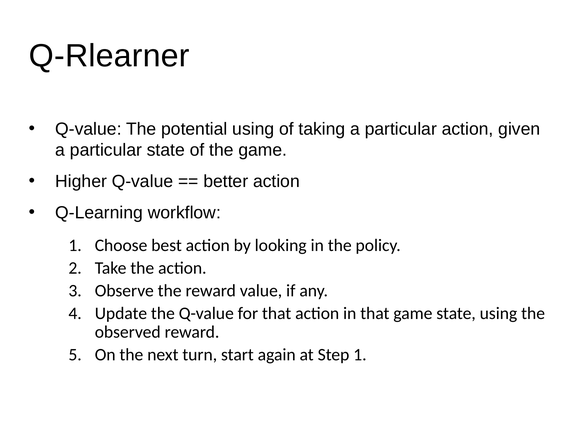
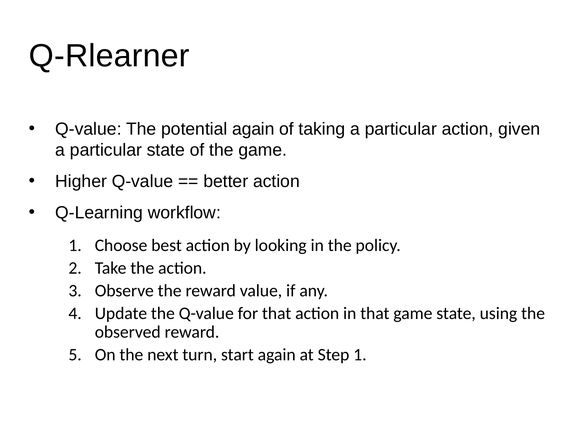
potential using: using -> again (253, 129)
